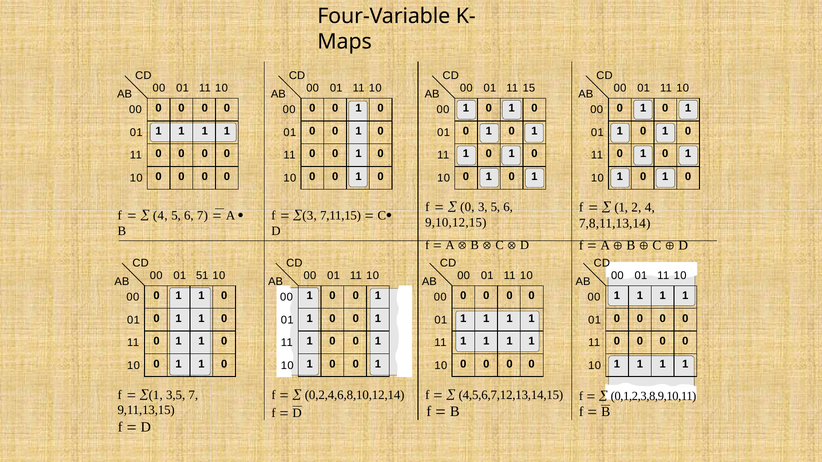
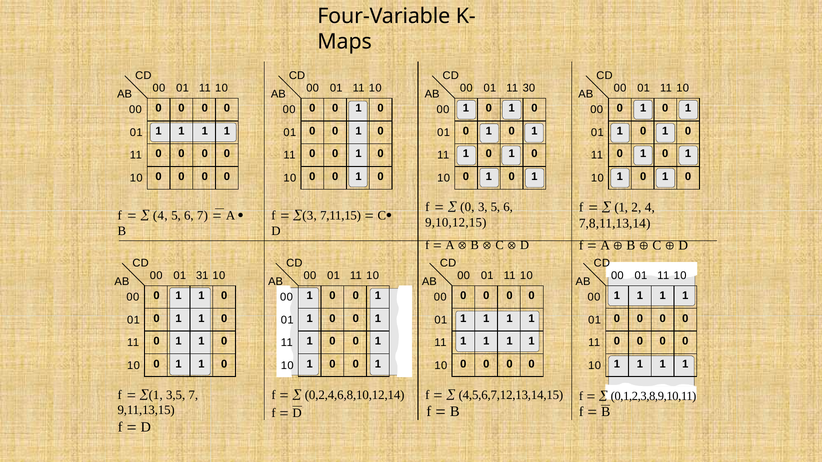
15: 15 -> 30 (529, 88)
51: 51 -> 31 (202, 276)
